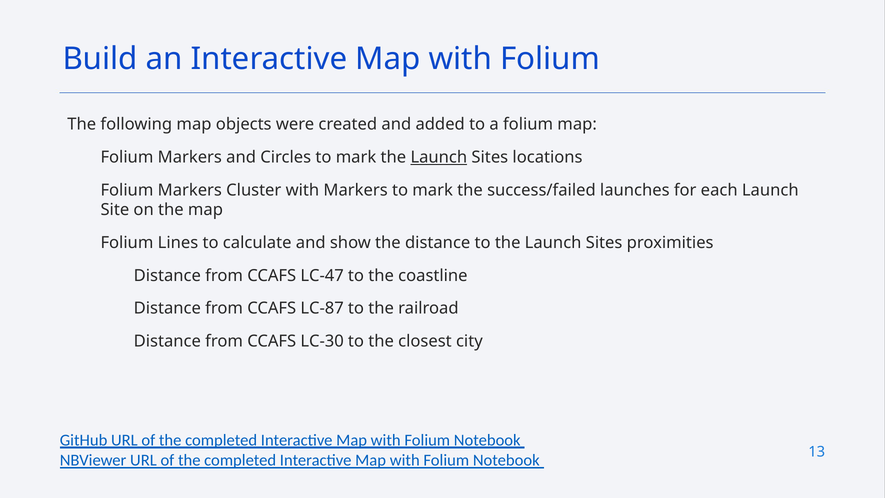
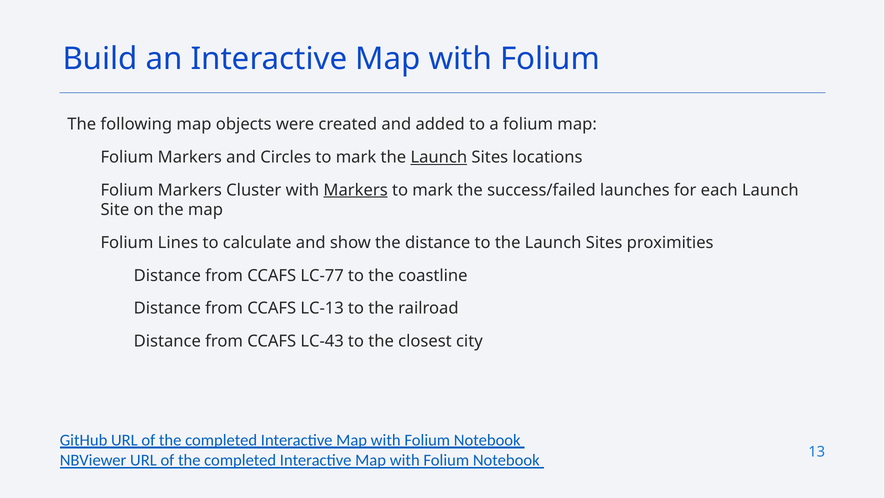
Markers underline: none -> present (356, 190)
LC-47: LC-47 -> LC-77 (322, 276)
LC-87: LC-87 -> LC-13 (322, 308)
LC-30: LC-30 -> LC-43 (322, 341)
